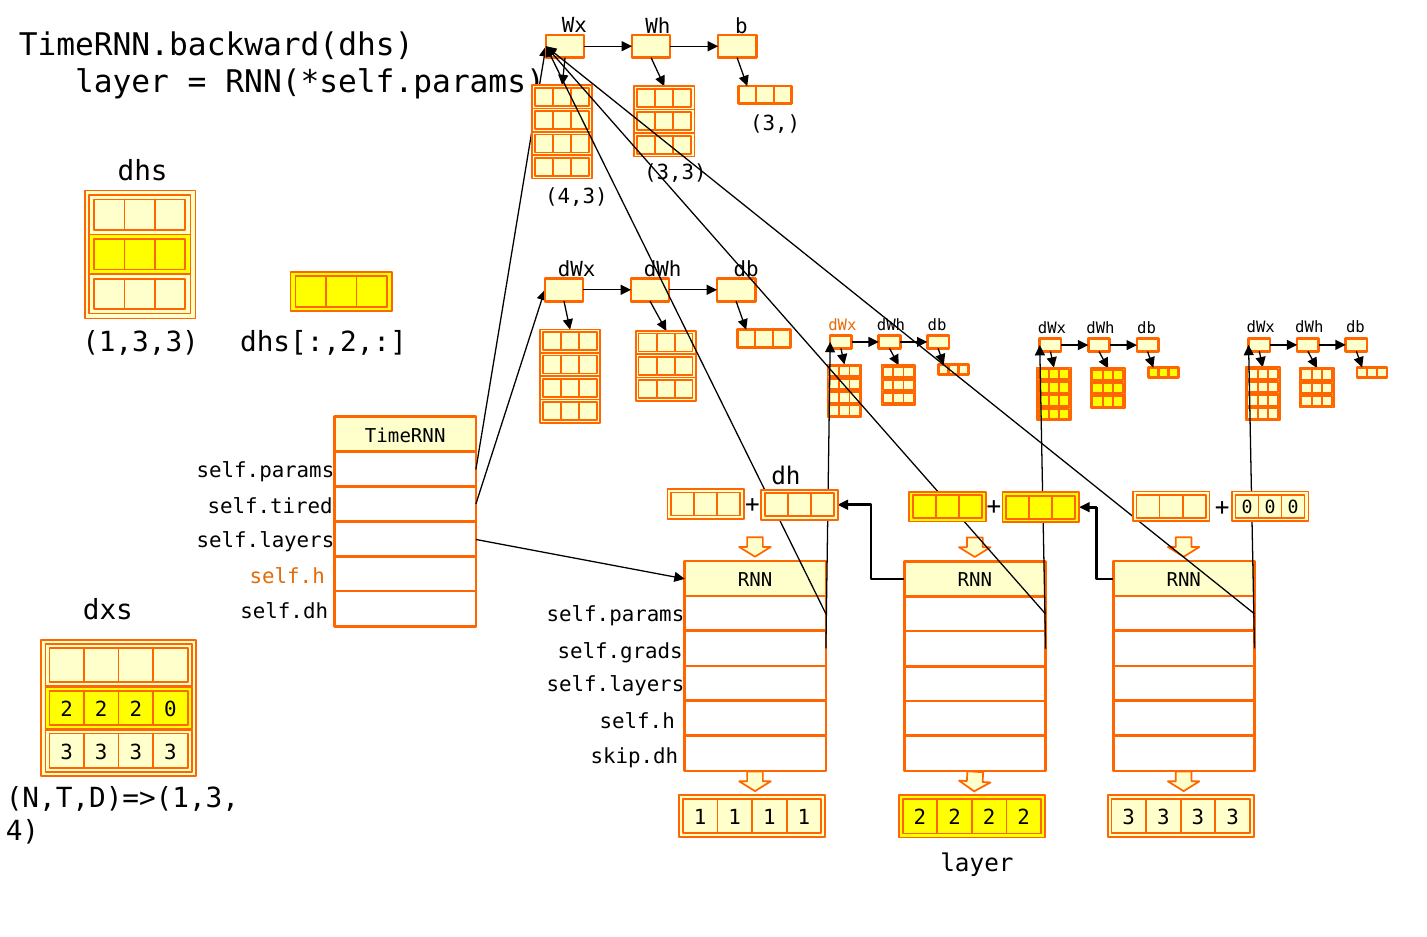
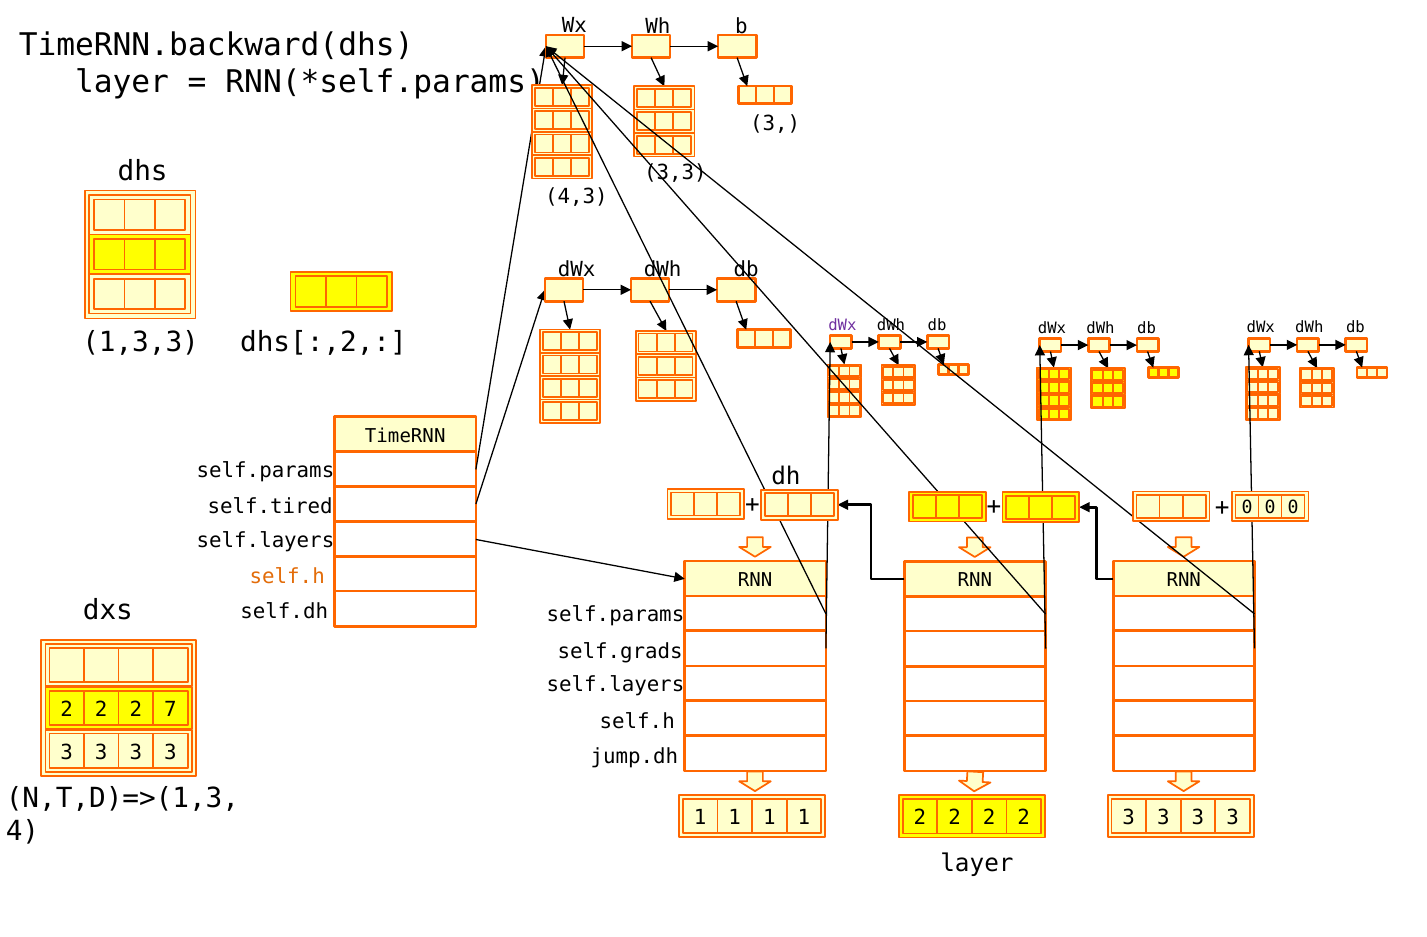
dWx colour: orange -> purple (842, 325)
2 0: 0 -> 7 (170, 710)
skip.dh: skip.dh -> jump.dh (634, 757)
